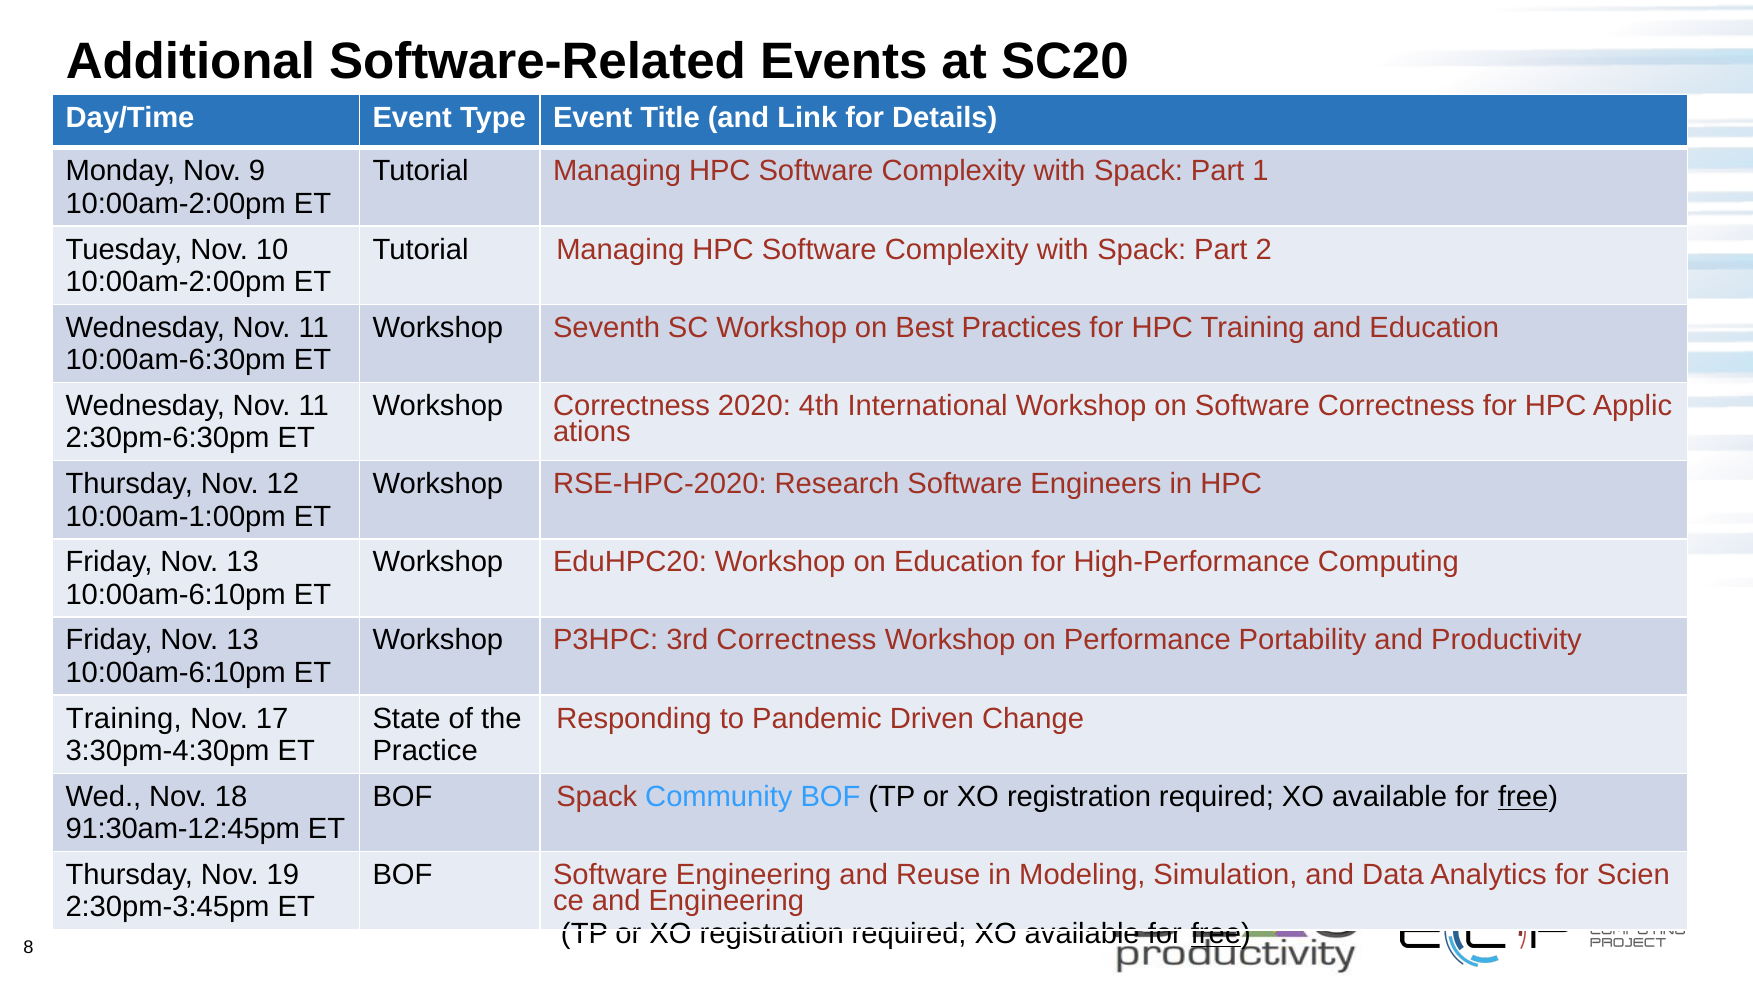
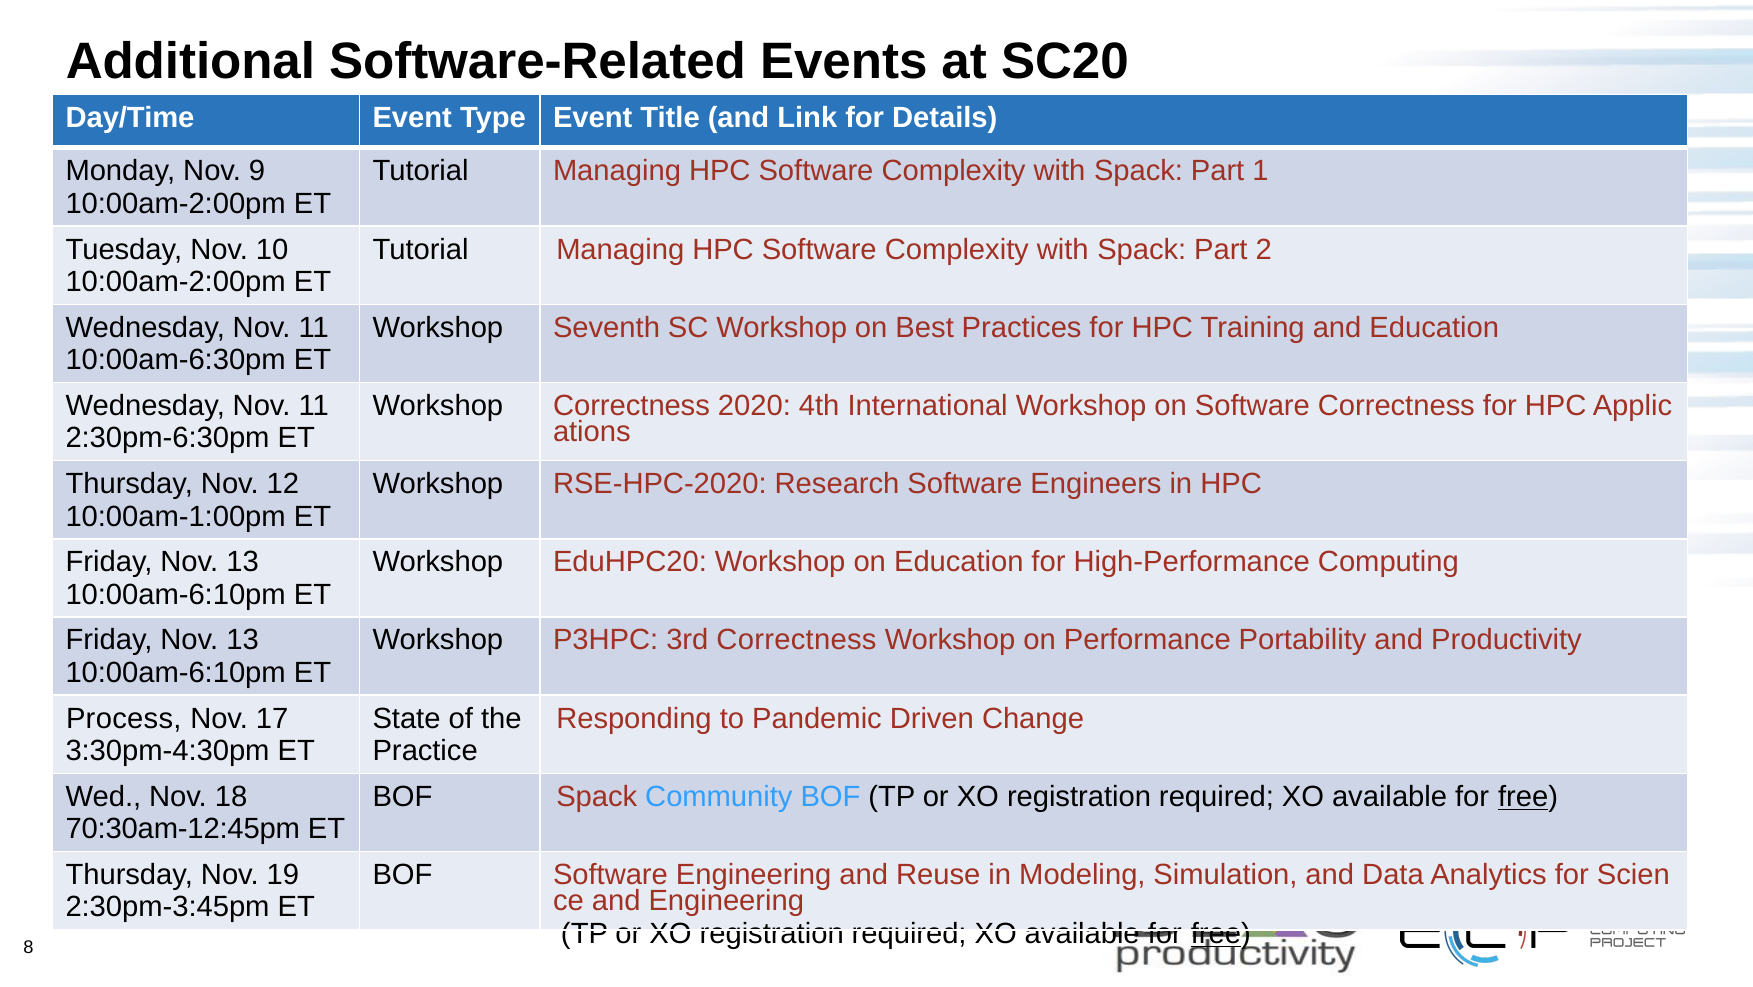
Training: Training -> Process (124, 718)
91:30am-12:45pm: 91:30am-12:45pm -> 70:30am-12:45pm (183, 829)
